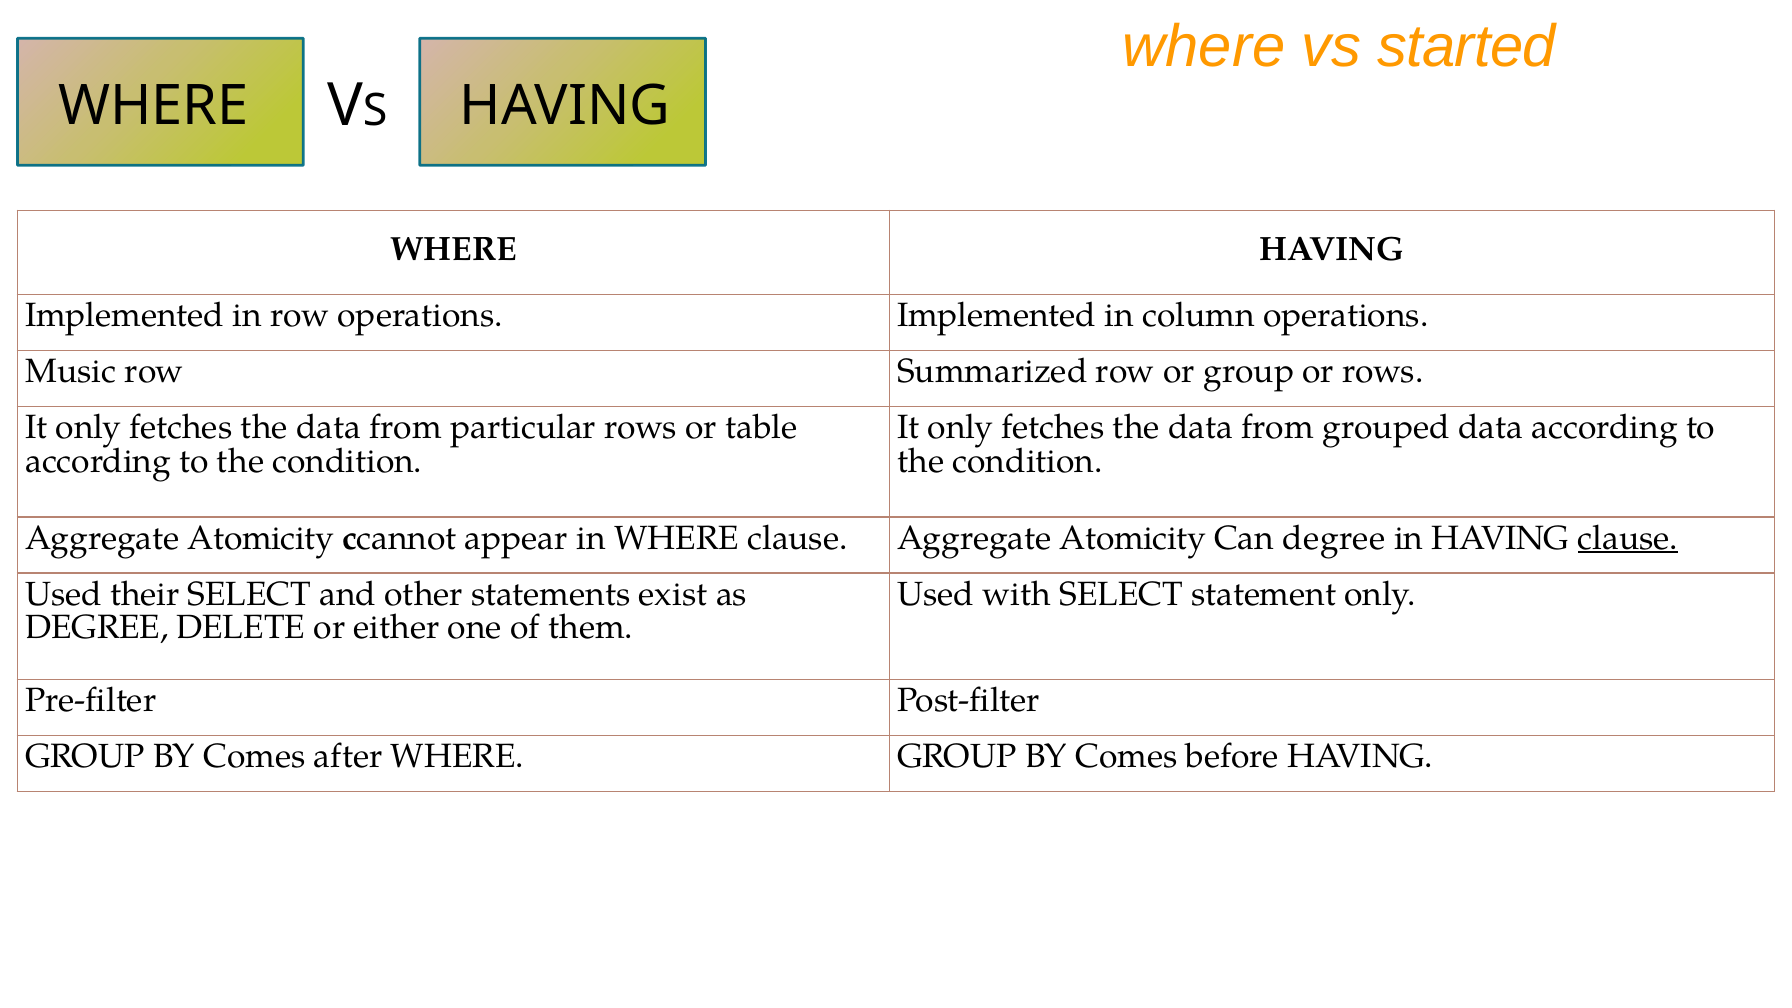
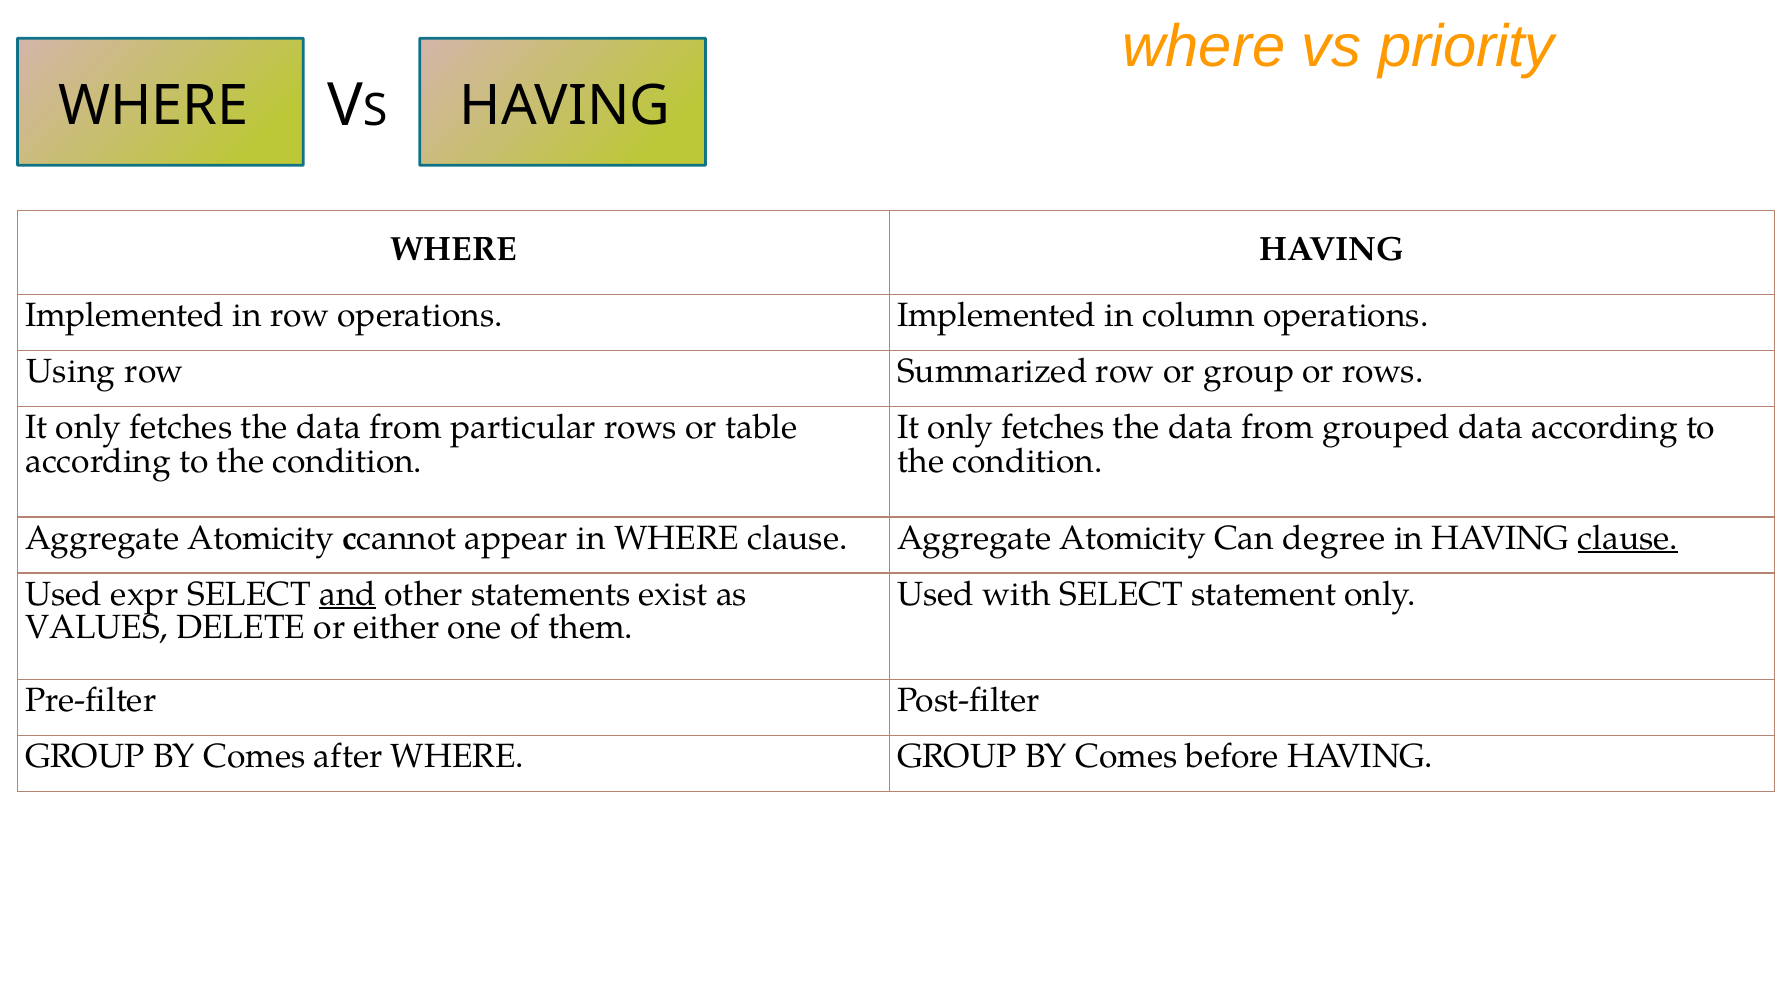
started: started -> priority (1466, 47)
Music: Music -> Using (71, 372)
their: their -> expr (145, 594)
and underline: none -> present (348, 594)
DEGREE: DEGREE -> VALUES (97, 628)
